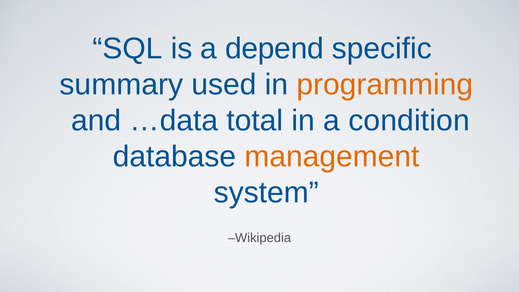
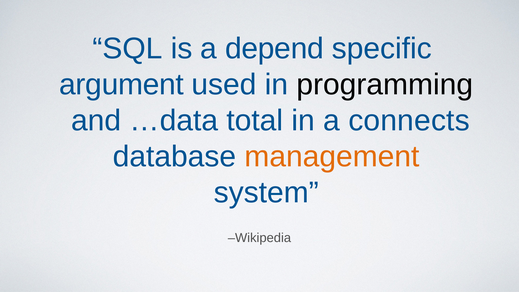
summary: summary -> argument (122, 85)
programming colour: orange -> black (385, 85)
condition: condition -> connects (409, 121)
